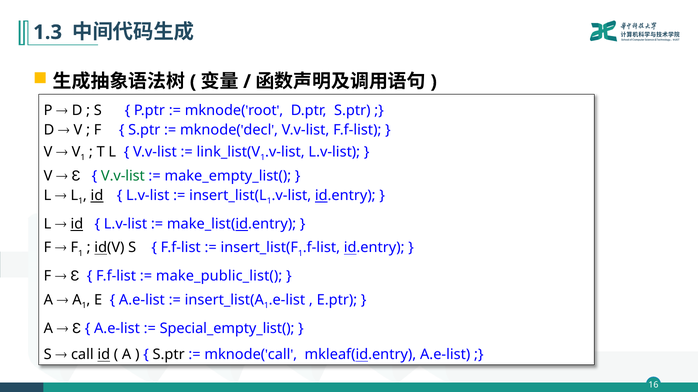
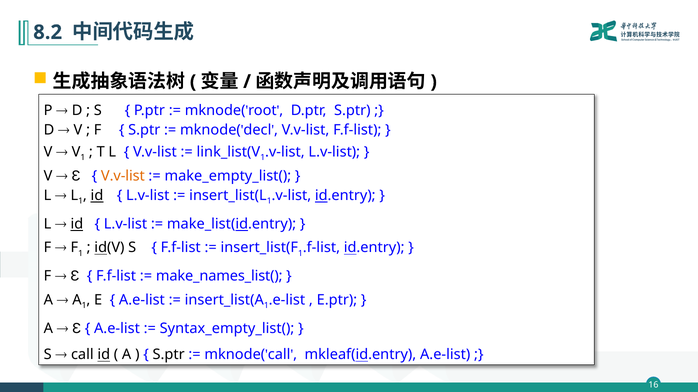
1.3: 1.3 -> 8.2 (48, 32)
V.v-list colour: green -> orange (123, 176)
make_public_list(: make_public_list( -> make_names_list( (219, 277)
Special_empty_list(: Special_empty_list( -> Syntax_empty_list( (227, 329)
